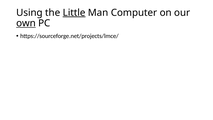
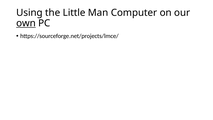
Little underline: present -> none (74, 13)
